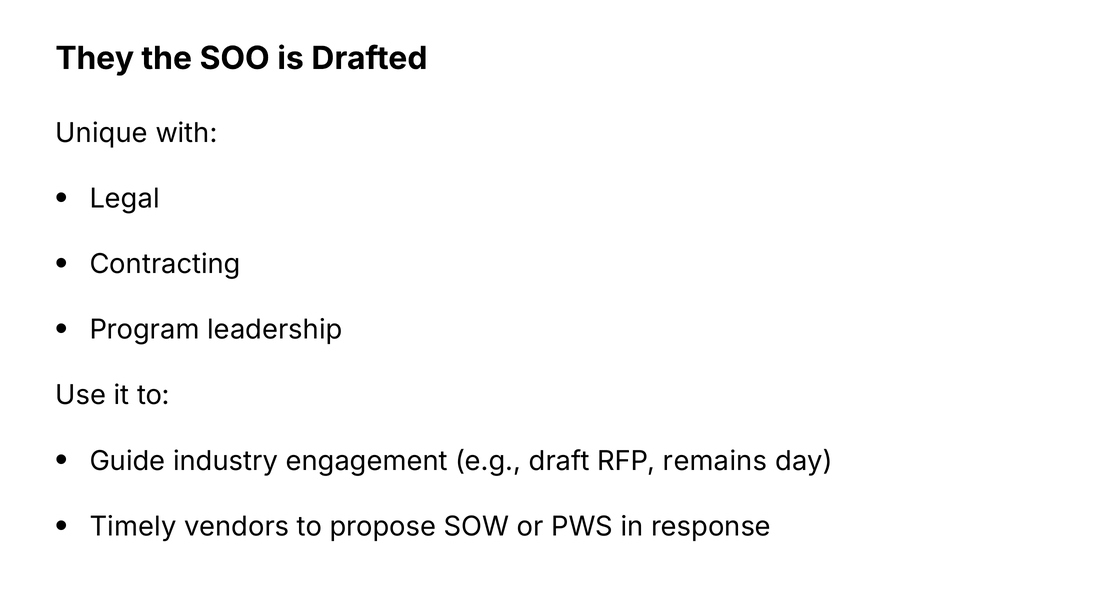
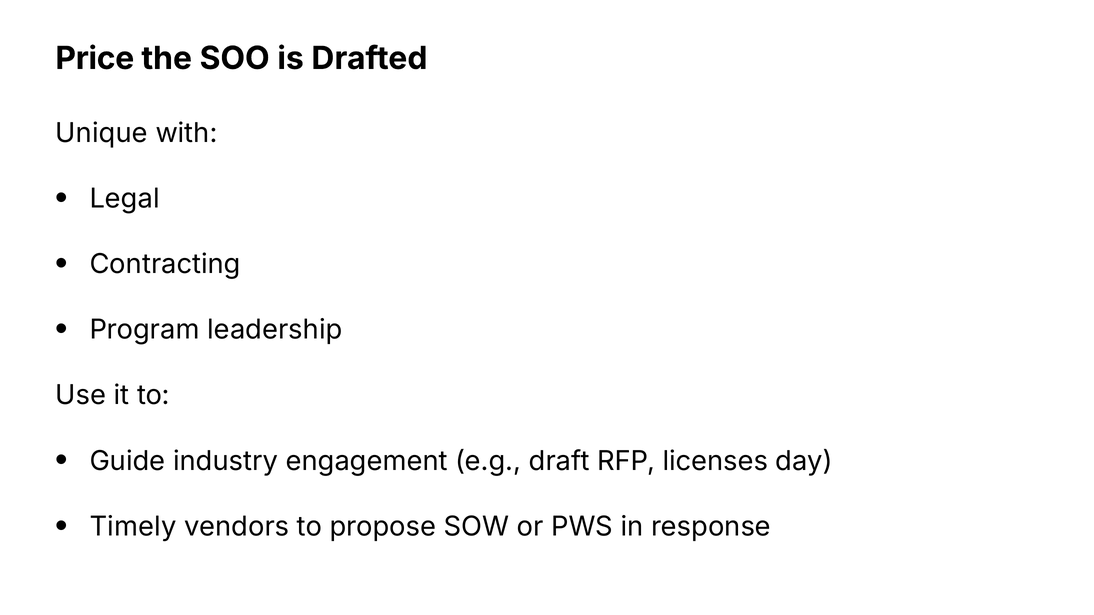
They: They -> Price (95, 58)
remains: remains -> licenses (715, 461)
